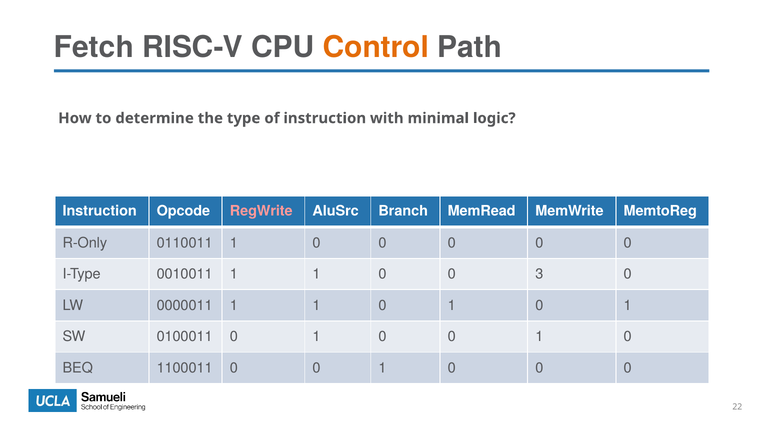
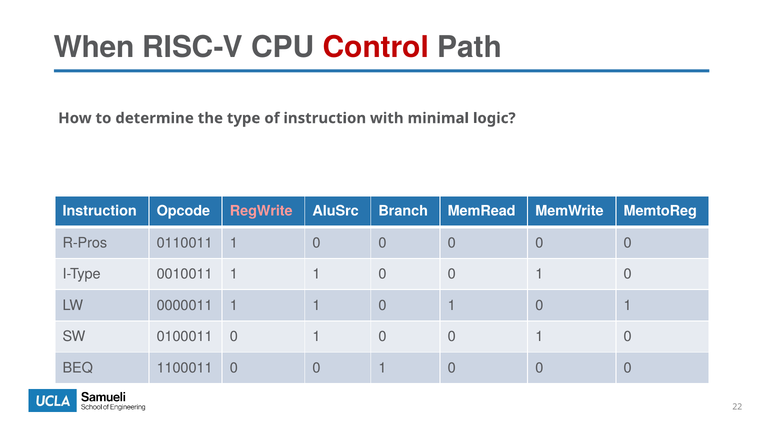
Fetch: Fetch -> When (94, 47)
Control colour: orange -> red (376, 47)
R-Only: R-Only -> R-Pros (85, 243)
3: 3 -> 1 (539, 274)
